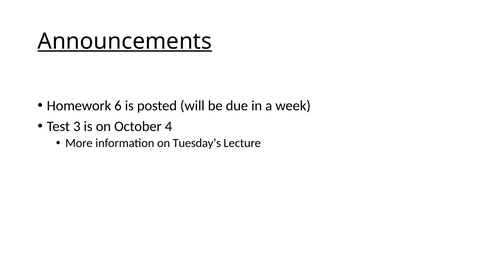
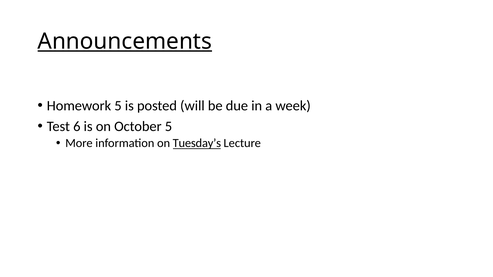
Homework 6: 6 -> 5 (118, 106)
3: 3 -> 6 (77, 126)
October 4: 4 -> 5 (169, 126)
Tuesday’s underline: none -> present (197, 143)
